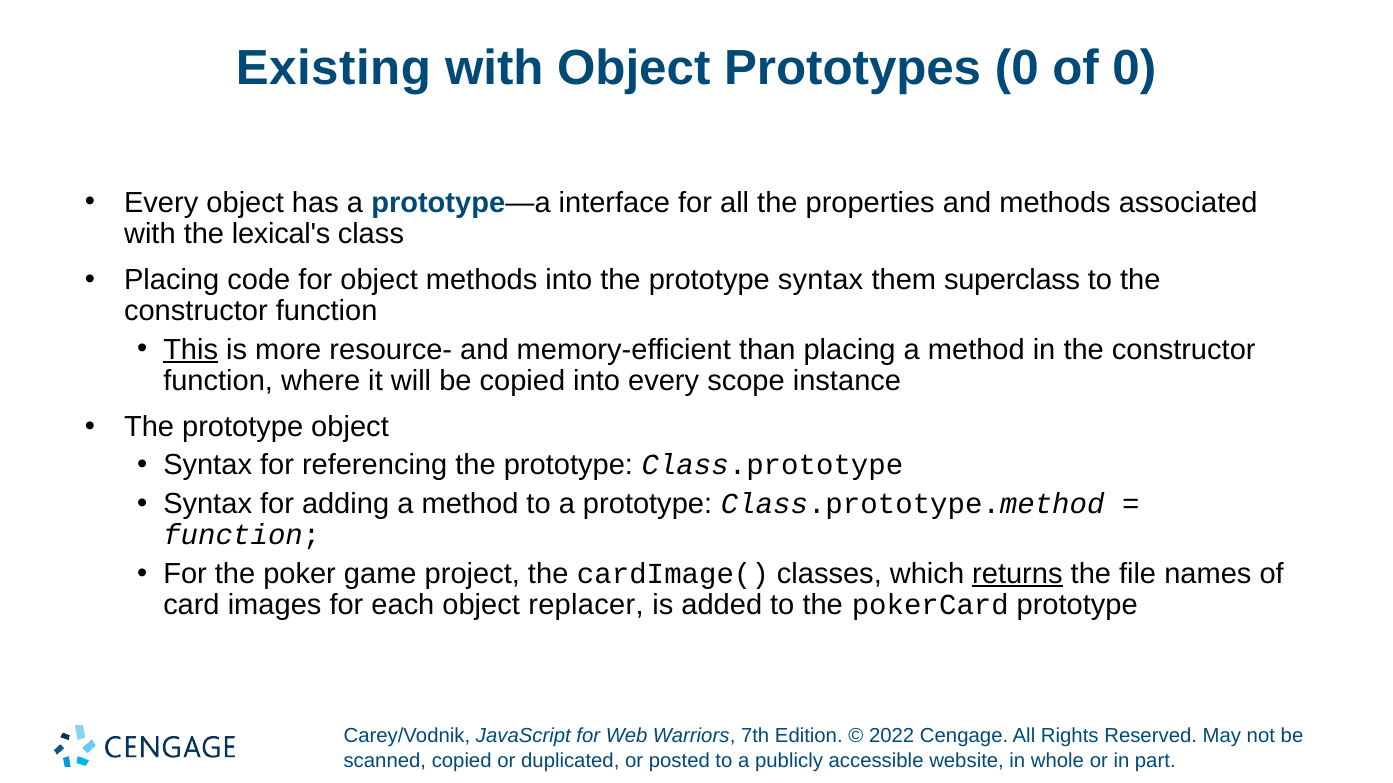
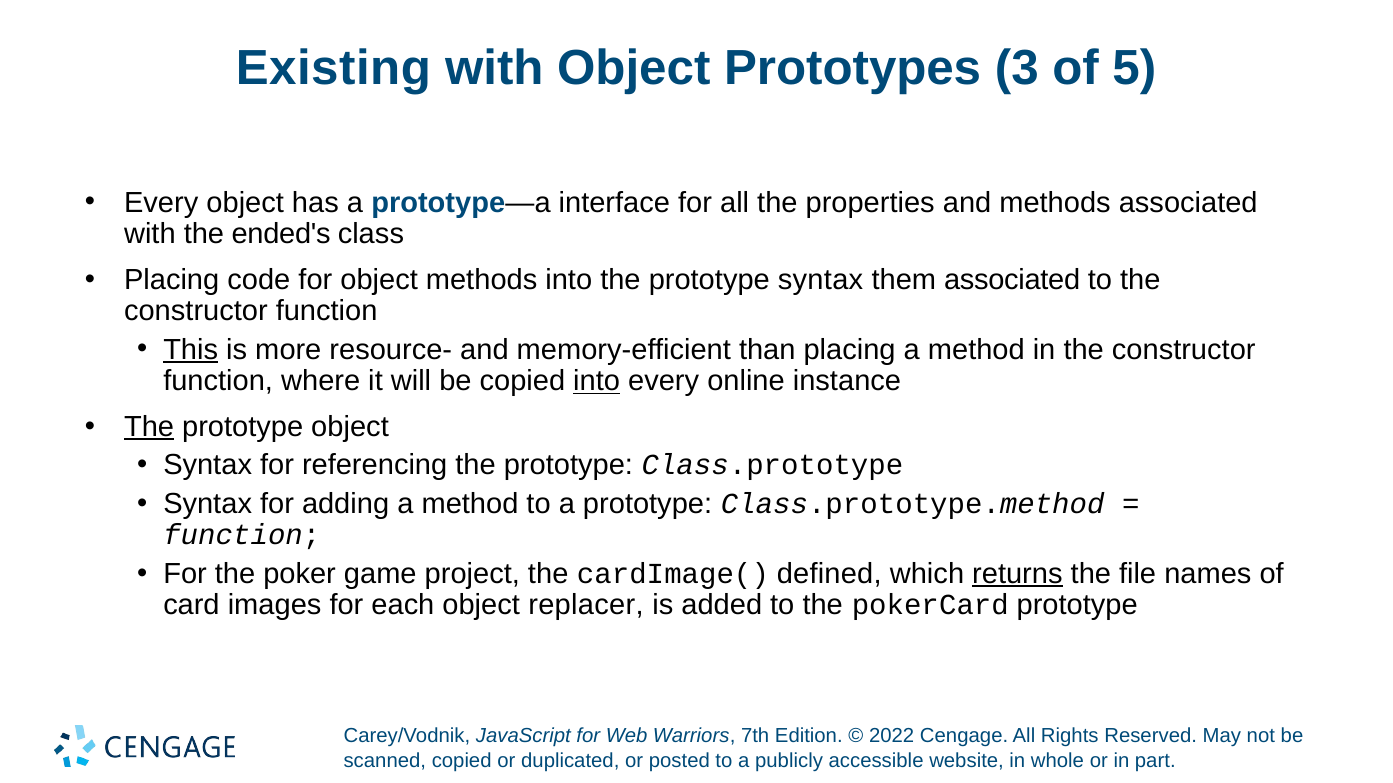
Prototypes 0: 0 -> 3 (1017, 68)
of 0: 0 -> 5 (1134, 68)
lexical's: lexical's -> ended's (281, 234)
them superclass: superclass -> associated (1012, 280)
into underline: none -> present (597, 381)
scope: scope -> online (746, 381)
The underline: none -> present (149, 427)
classes: classes -> defined (829, 574)
